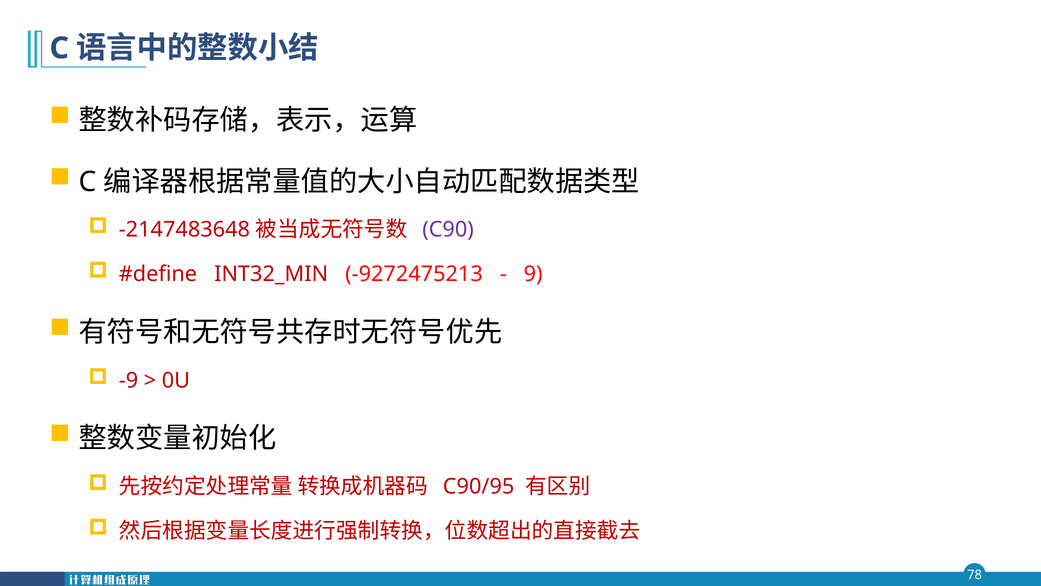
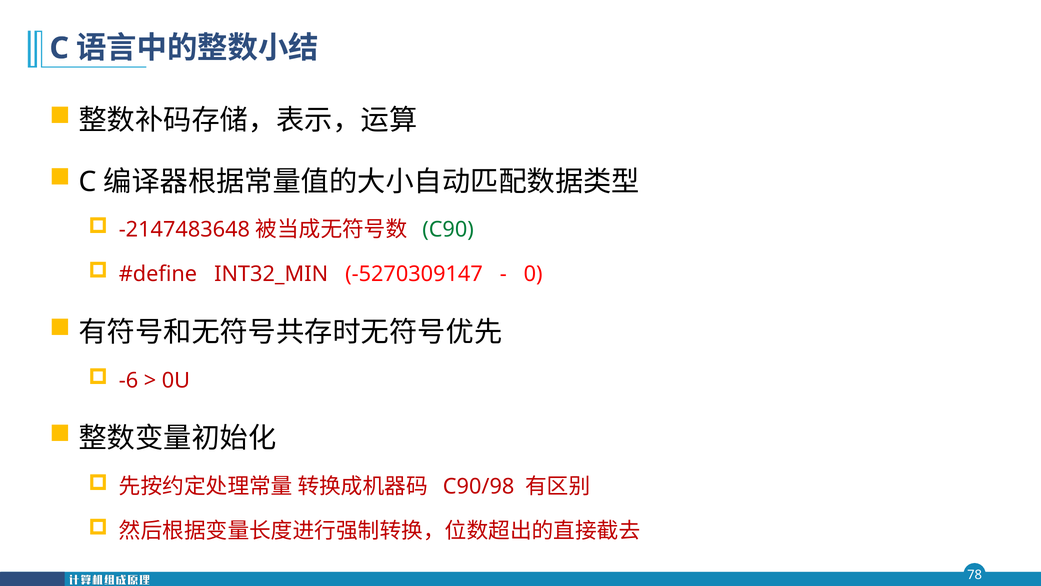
C90 colour: purple -> green (448, 230)
-9272475213: -9272475213 -> -5270309147 (414, 274)
9: 9 -> 0 (533, 274)
-9: -9 -> -6 (129, 380)
C90/95: C90/95 -> C90/98 (479, 486)
